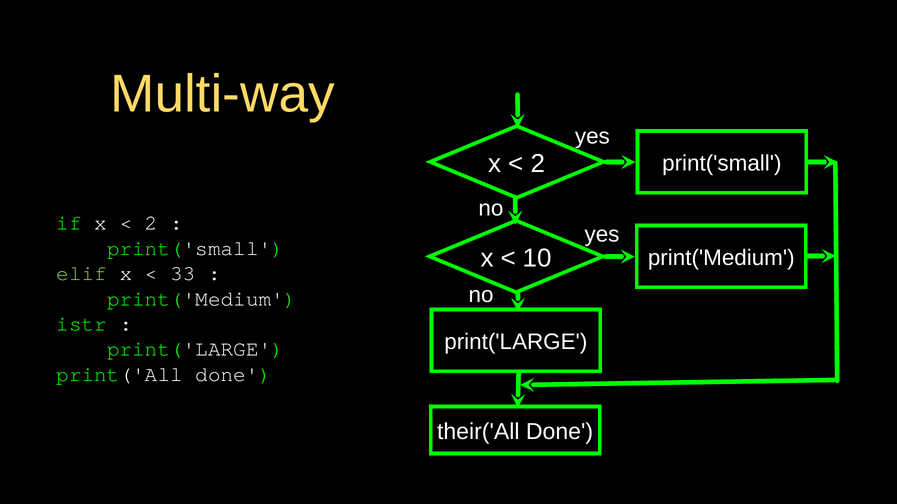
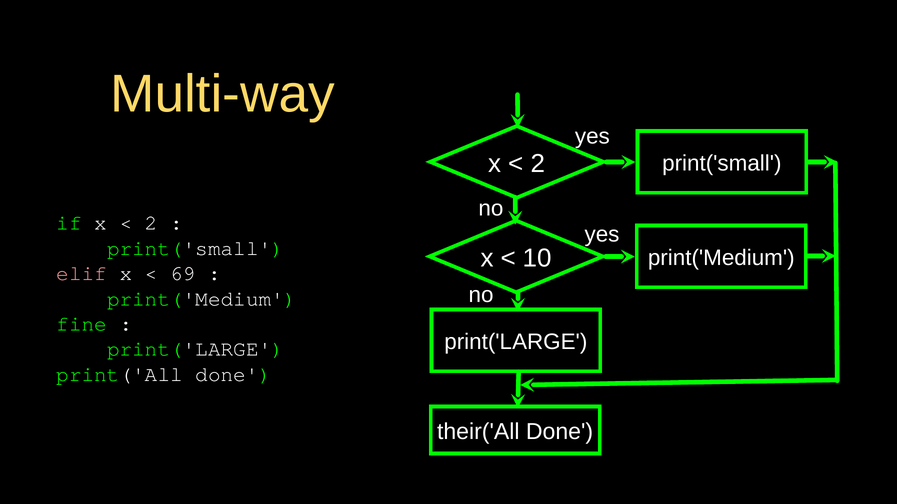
elif colour: light green -> pink (82, 274)
33: 33 -> 69 (183, 274)
istr: istr -> fine (82, 324)
